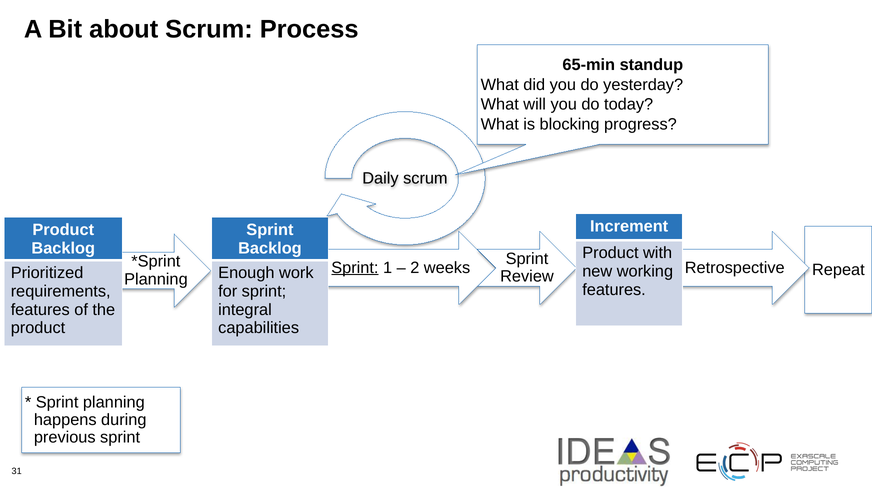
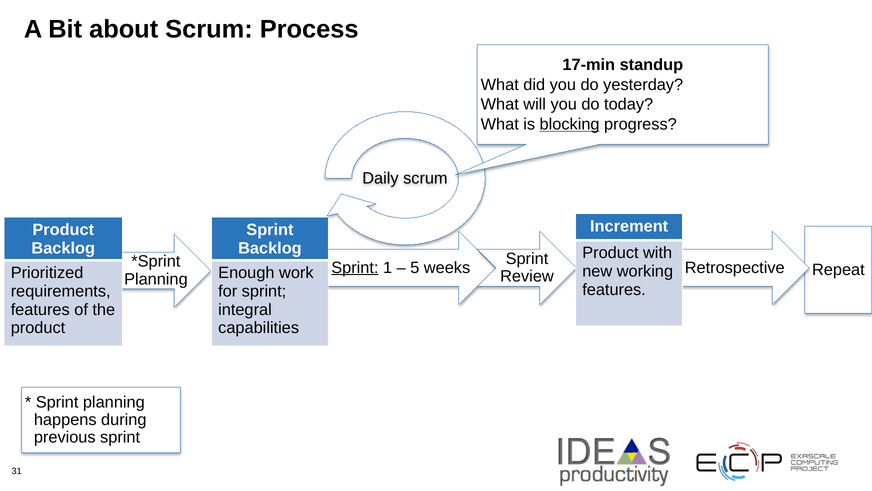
65-min: 65-min -> 17-min (589, 65)
blocking underline: none -> present (570, 124)
2: 2 -> 5 (415, 267)
